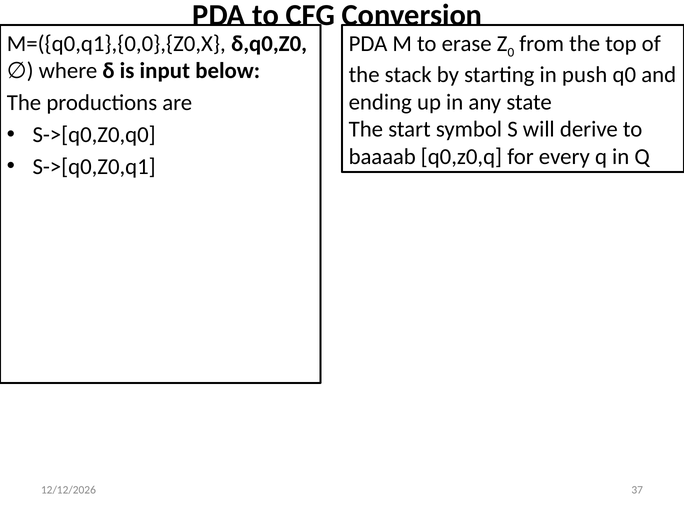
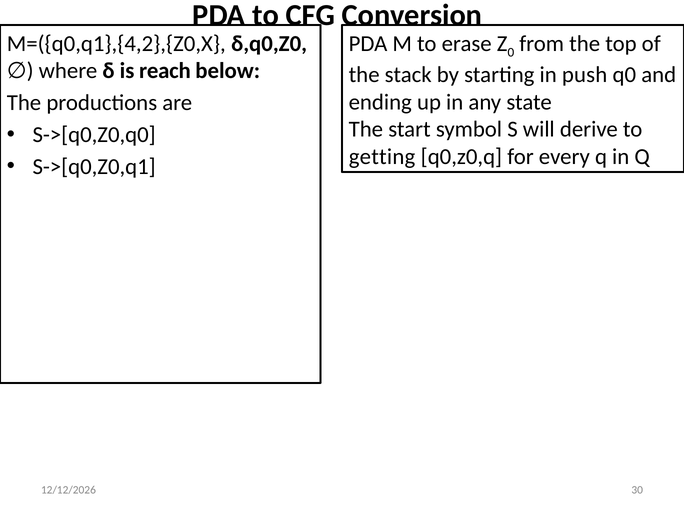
M=({q0,q1},{0,0},{Z0,X: M=({q0,q1},{0,0},{Z0,X -> M=({q0,q1},{4,2},{Z0,X (116, 44)
input: input -> reach (165, 71)
baaaab: baaaab -> getting (382, 157)
37: 37 -> 30 (637, 490)
